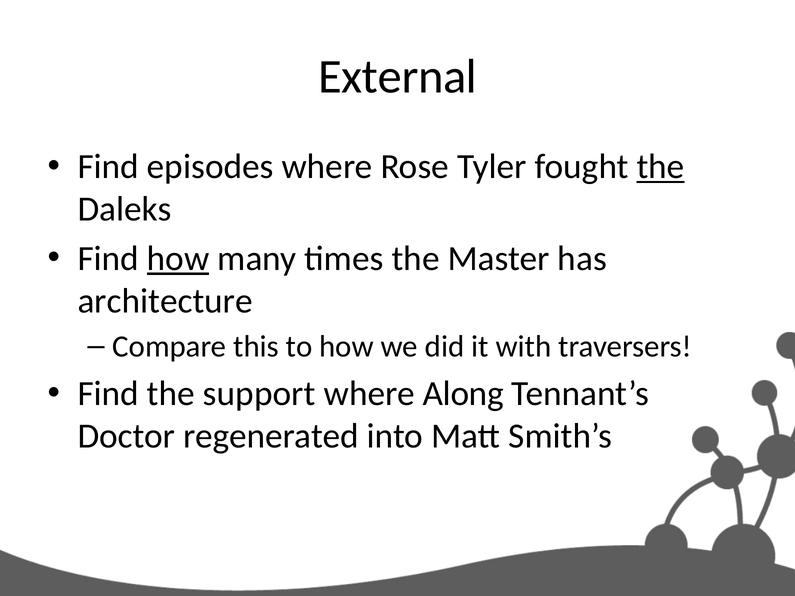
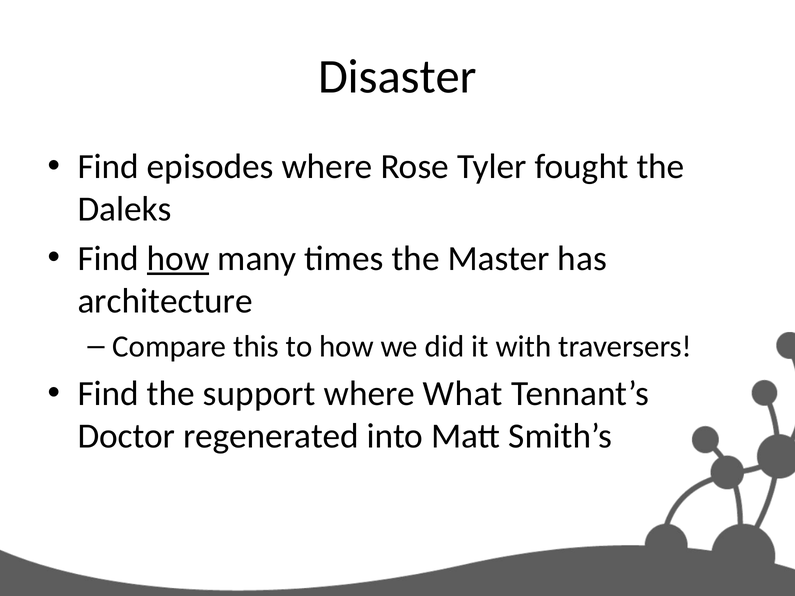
External: External -> Disaster (397, 77)
the underline: present -> none (661, 167)
Along: Along -> What (463, 394)
